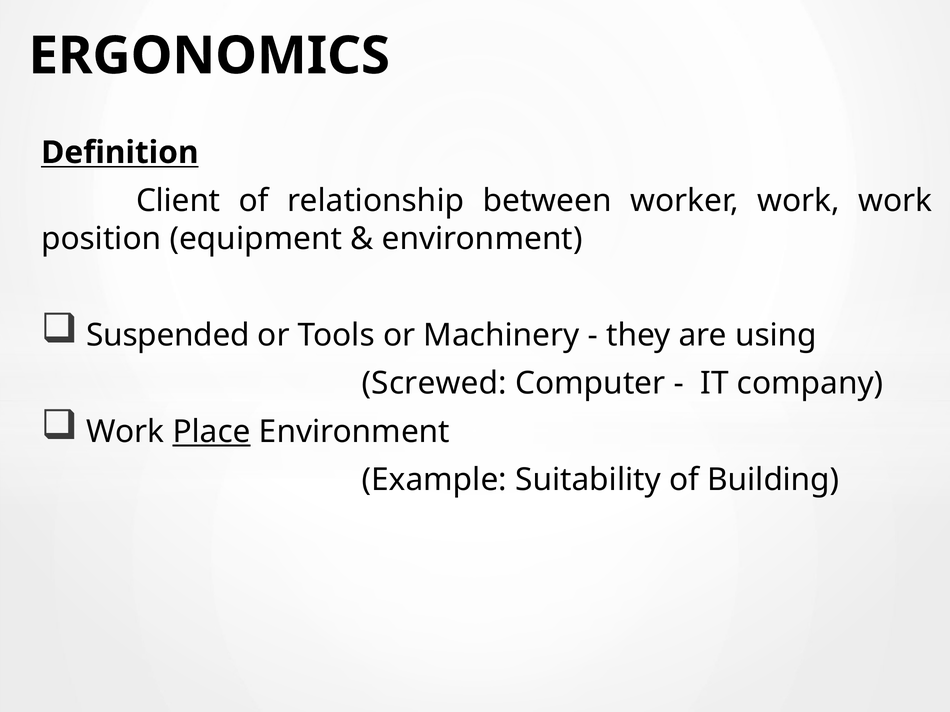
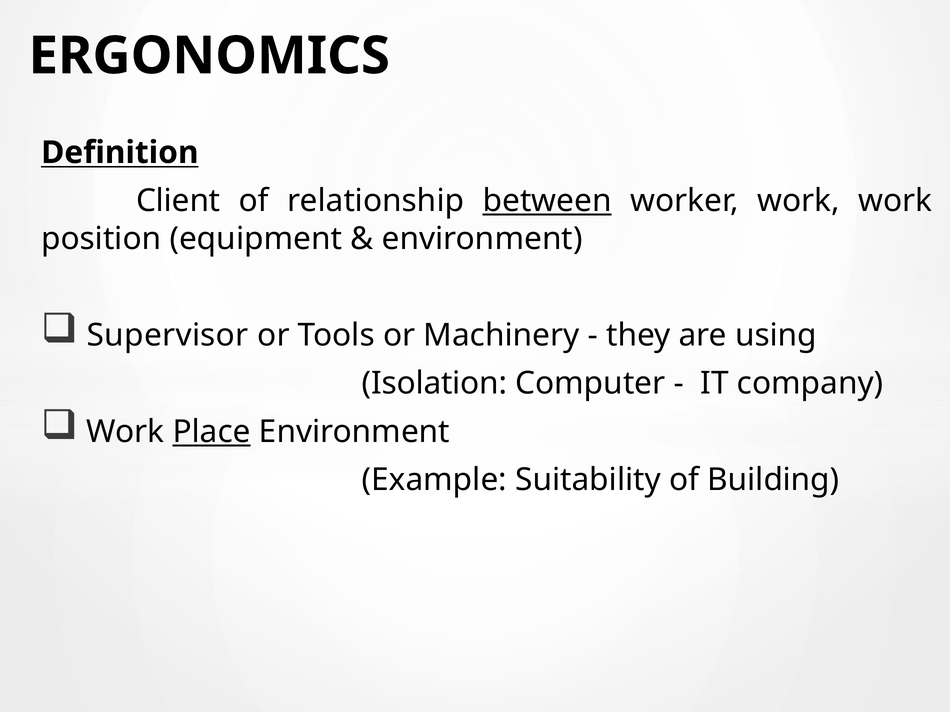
between underline: none -> present (547, 201)
Suspended: Suspended -> Supervisor (168, 336)
Screwed: Screwed -> Isolation (434, 384)
